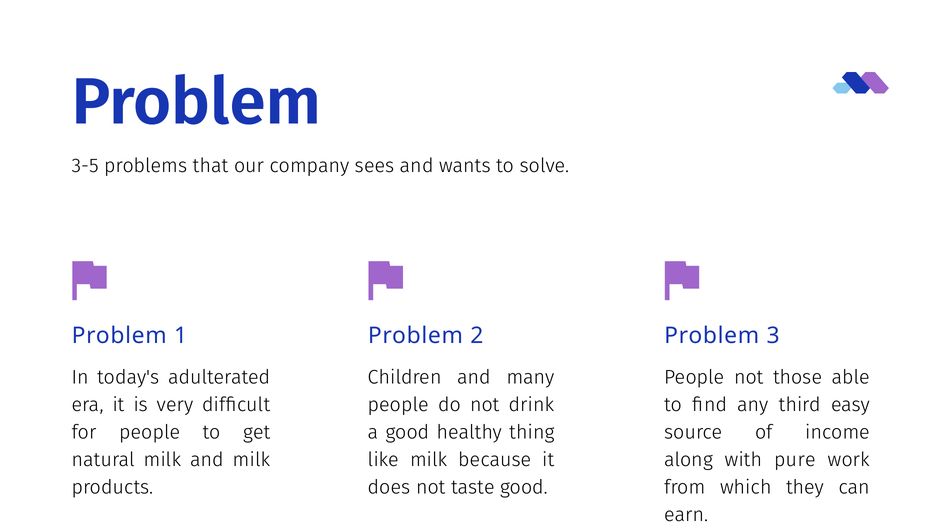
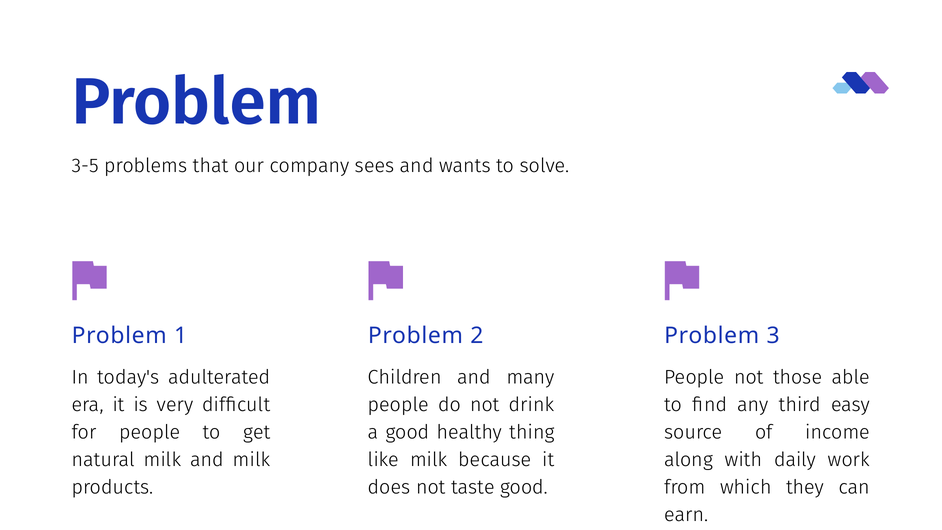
pure: pure -> daily (795, 460)
